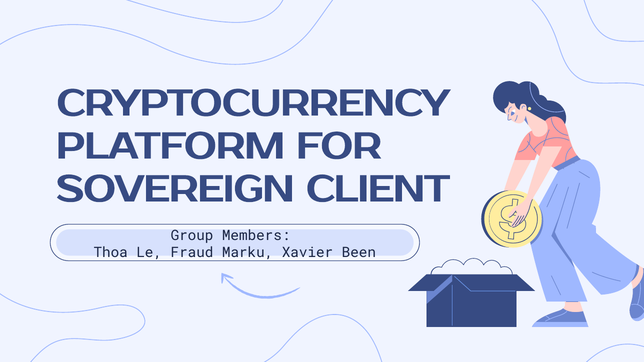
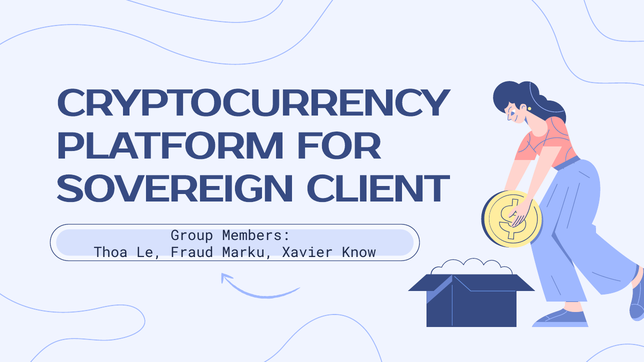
Been: Been -> Know (359, 253)
